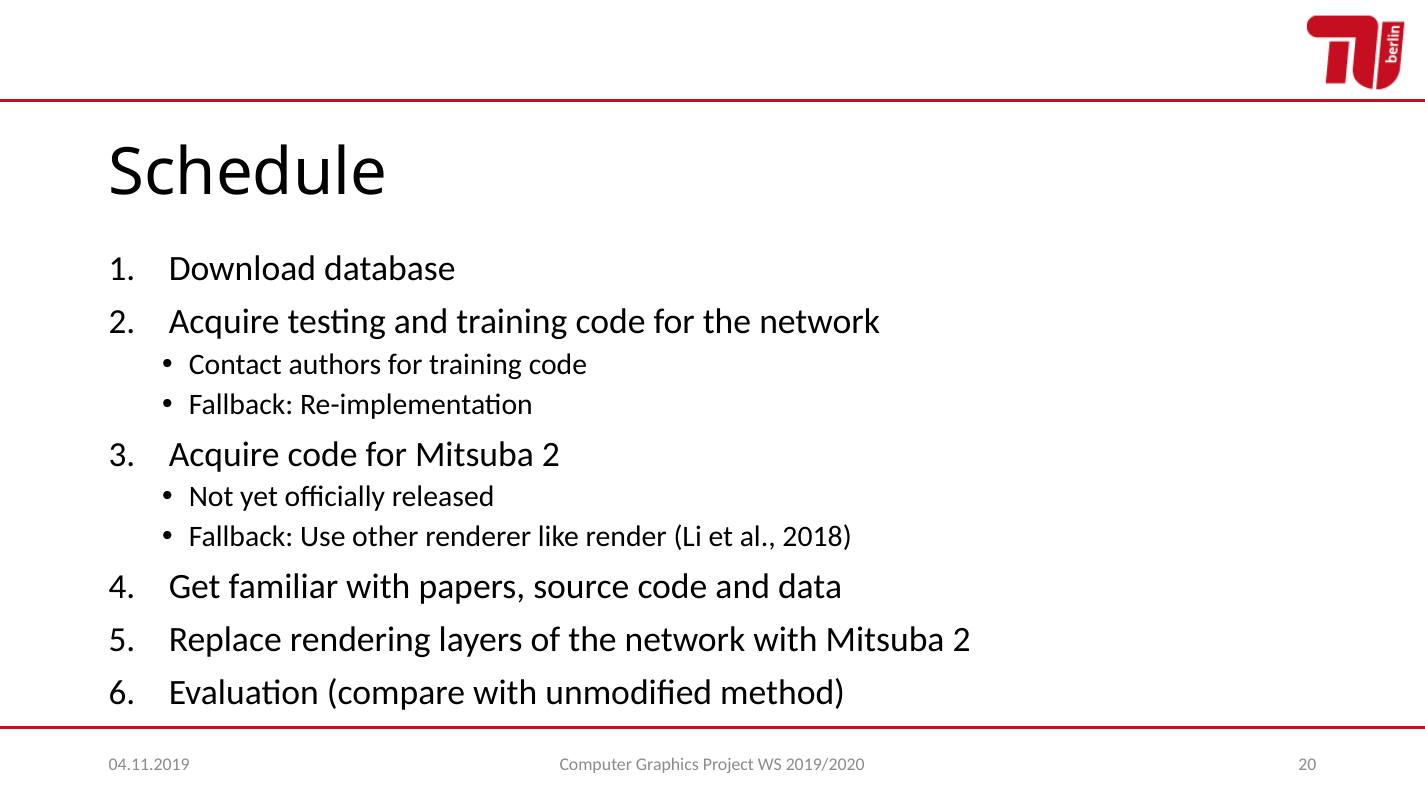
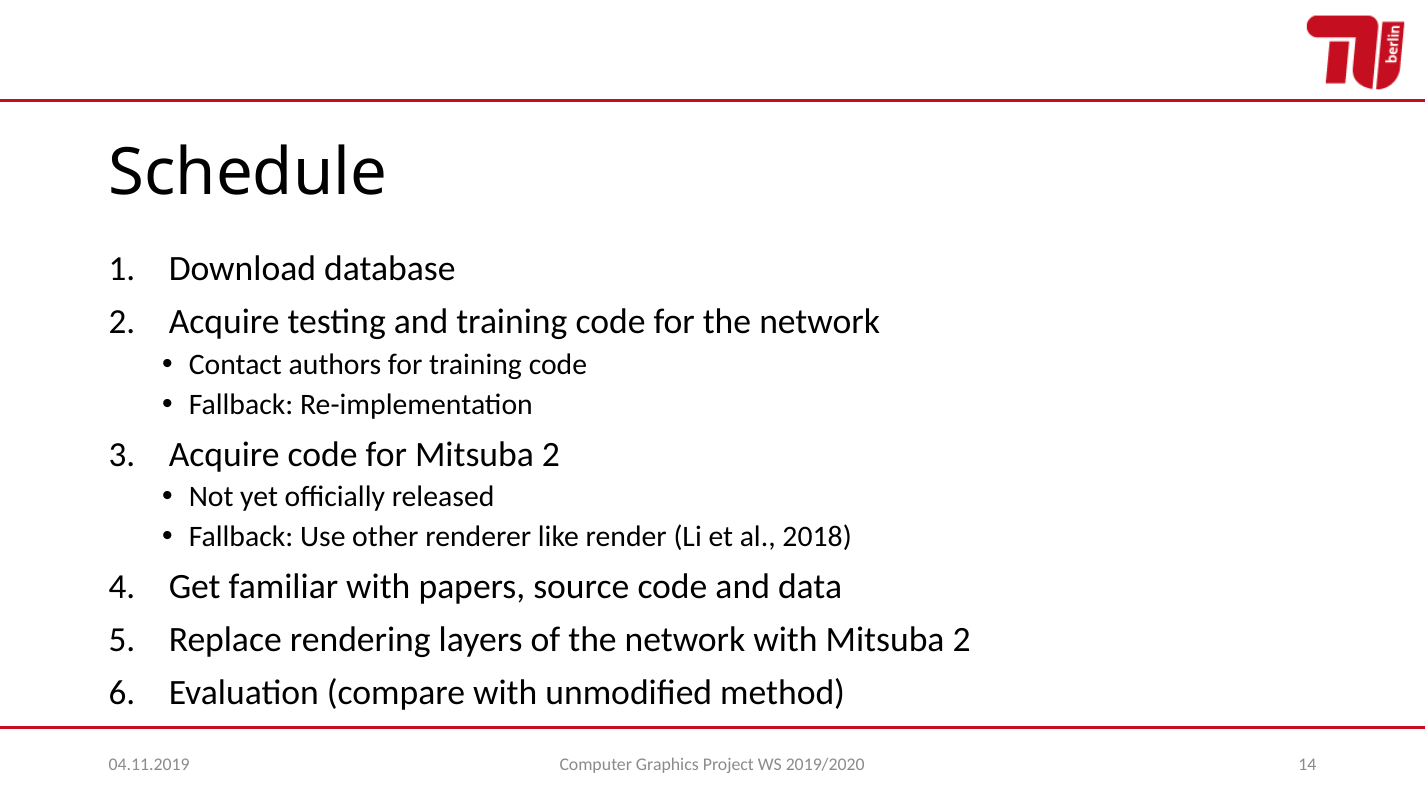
20: 20 -> 14 (1307, 765)
